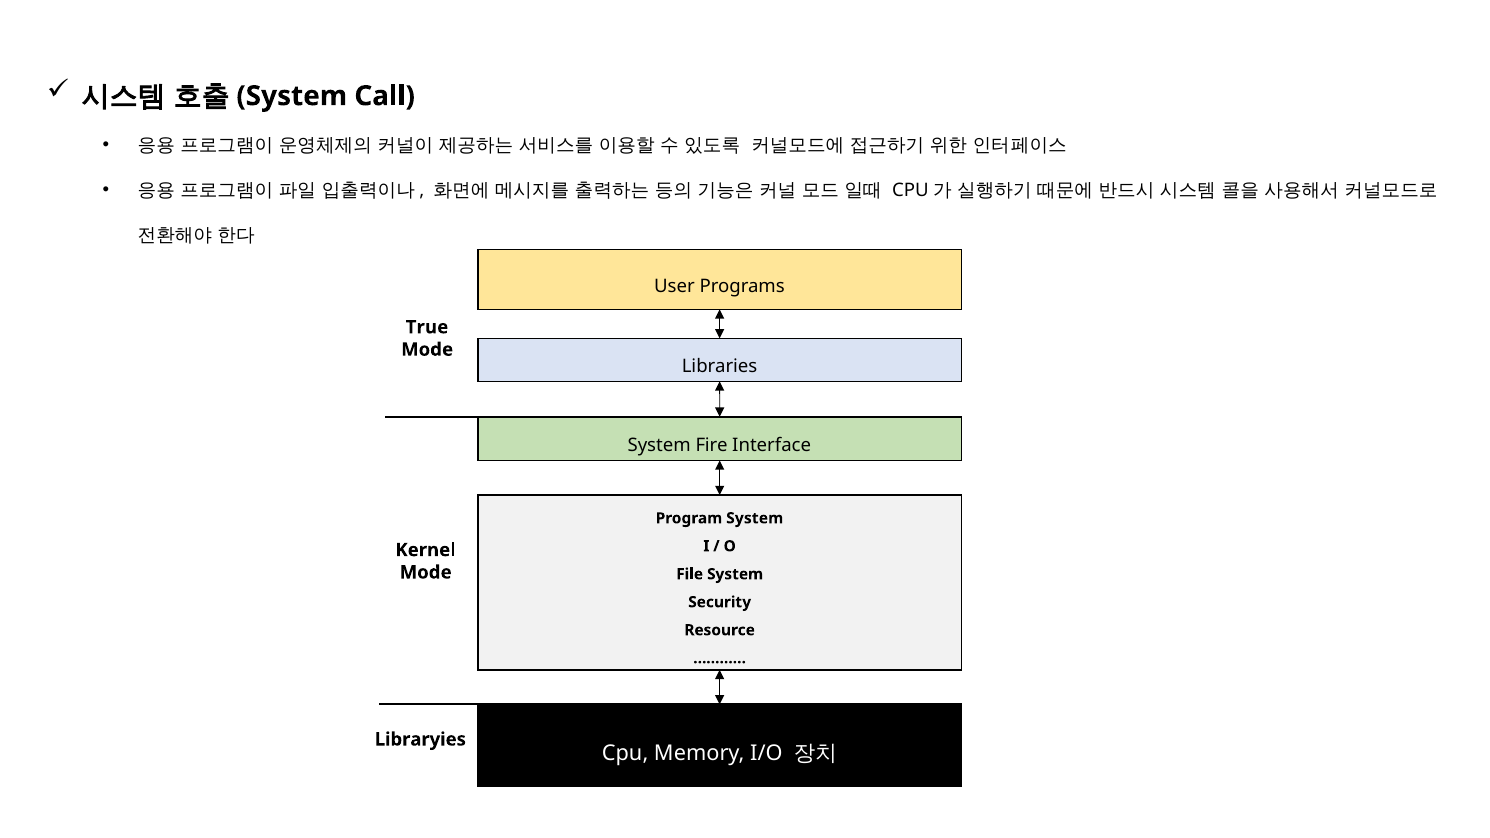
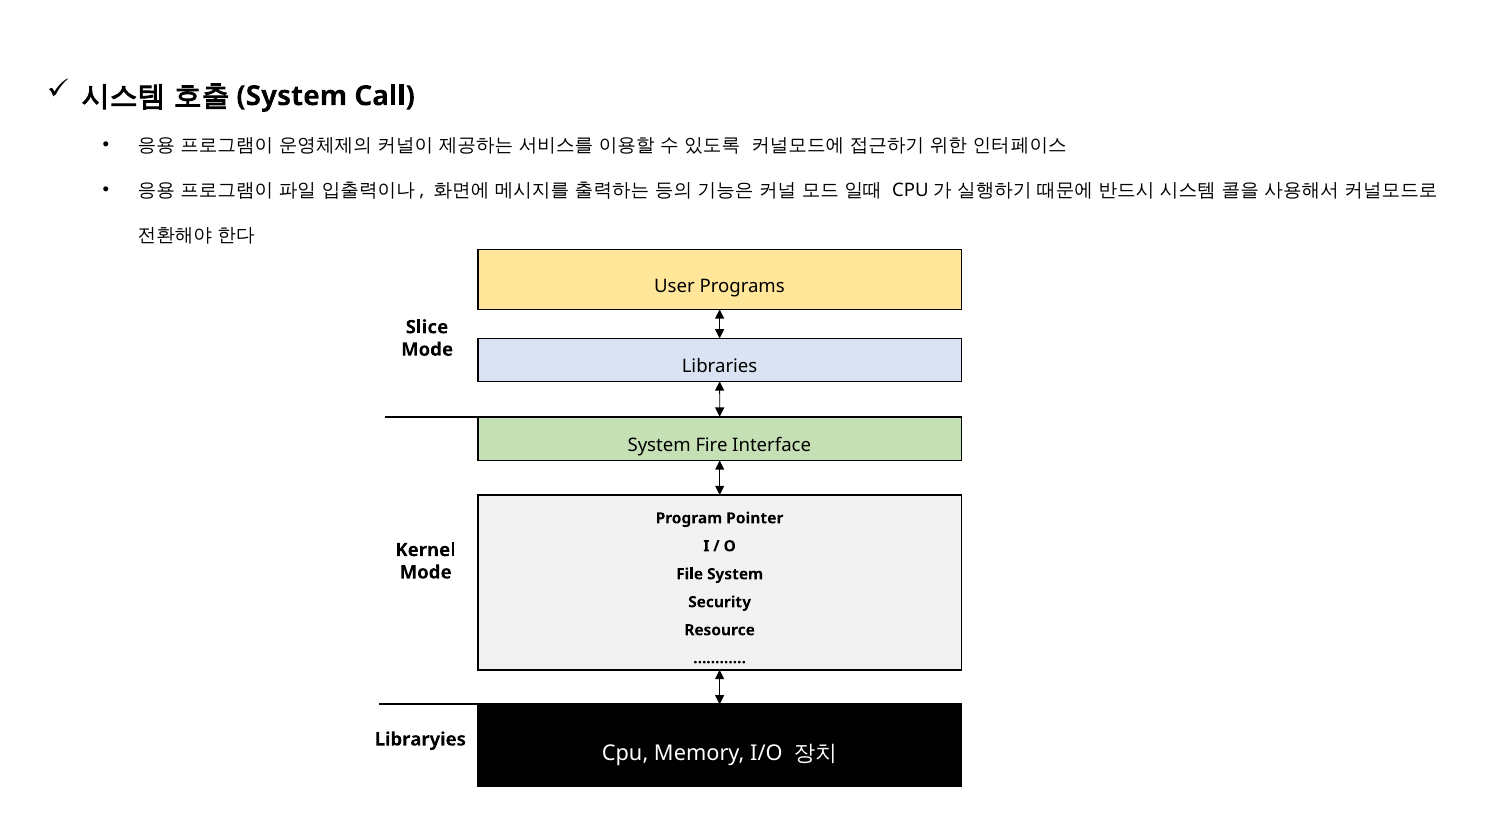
True: True -> Slice (427, 327)
Program System: System -> Pointer (755, 518)
